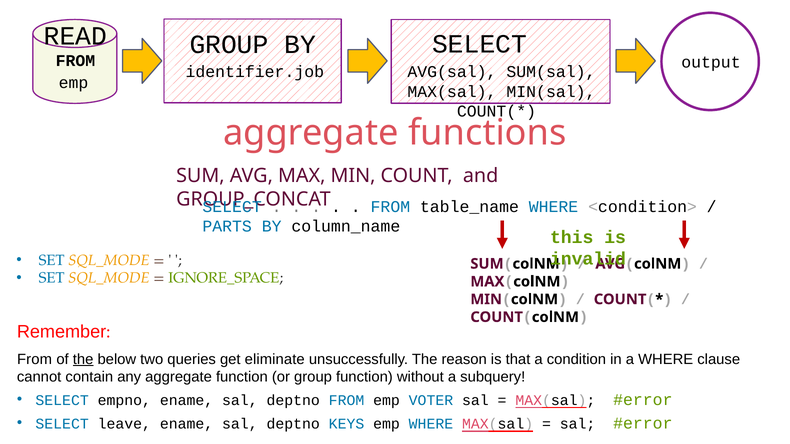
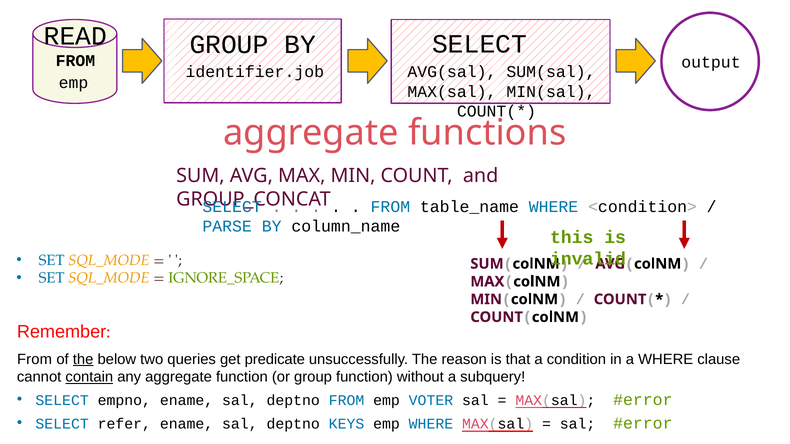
PARTS: PARTS -> PARSE (227, 227)
eliminate: eliminate -> predicate (275, 360)
contain underline: none -> present (89, 377)
leave: leave -> refer (124, 424)
